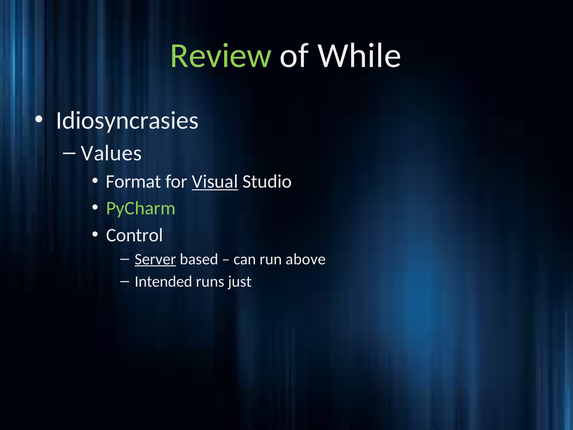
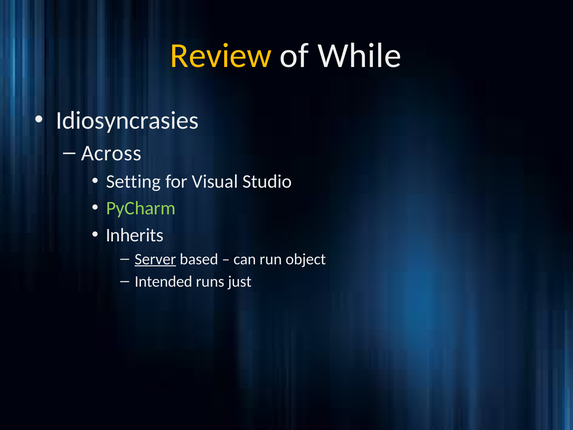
Review colour: light green -> yellow (221, 55)
Values: Values -> Across (111, 153)
Format: Format -> Setting (133, 181)
Visual underline: present -> none (215, 181)
Control: Control -> Inherits (135, 235)
above: above -> object (306, 259)
